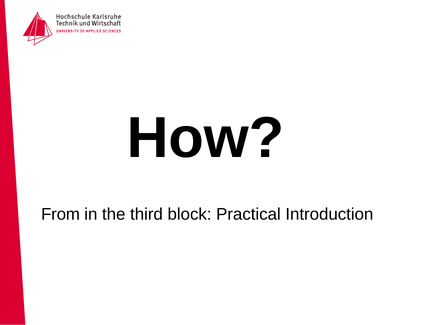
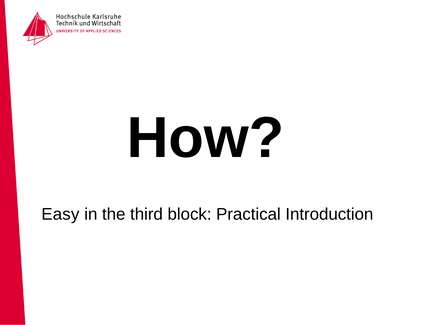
From: From -> Easy (60, 215)
